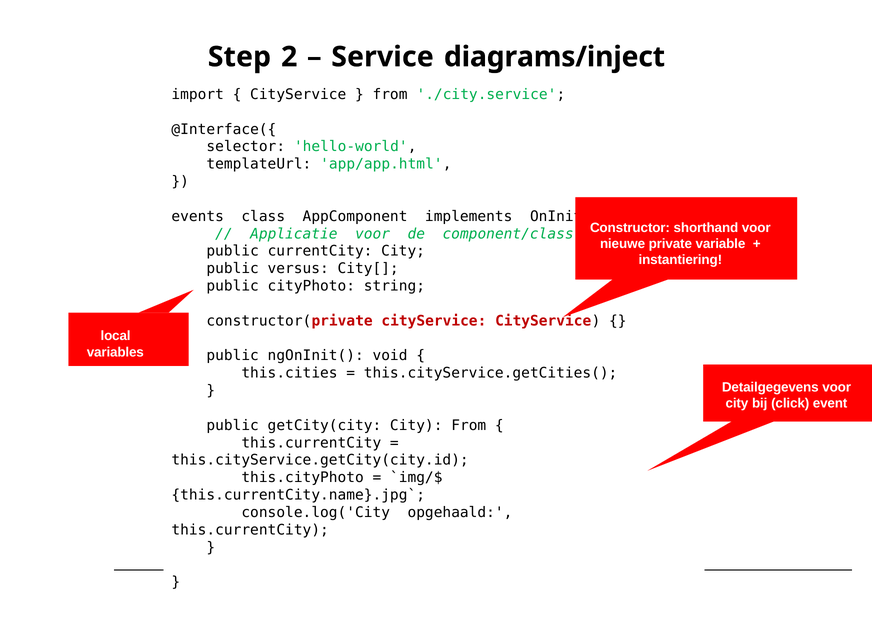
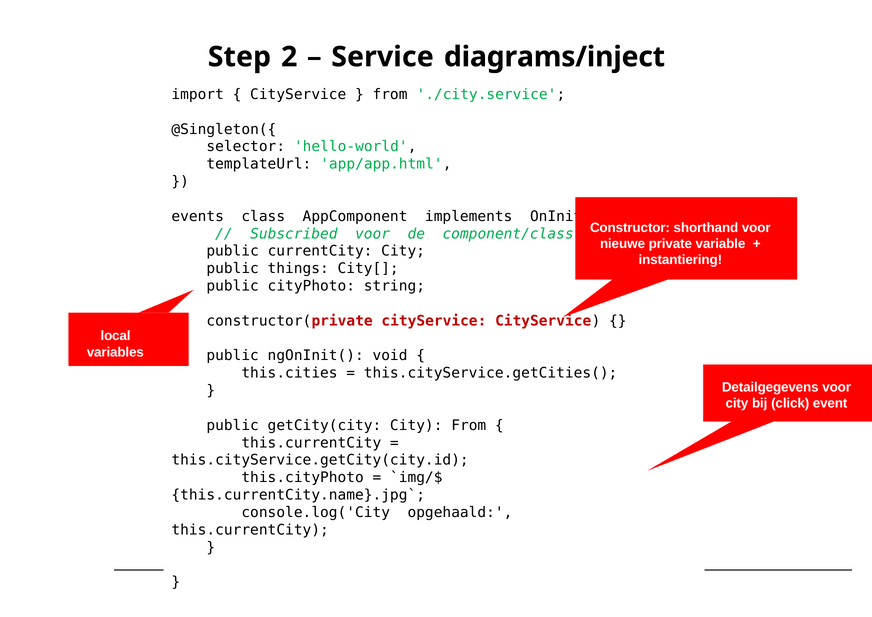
@Interface({: @Interface({ -> @Singleton({ (224, 129)
Applicatie: Applicatie -> Subscribed (294, 234)
versus: versus -> things (298, 268)
